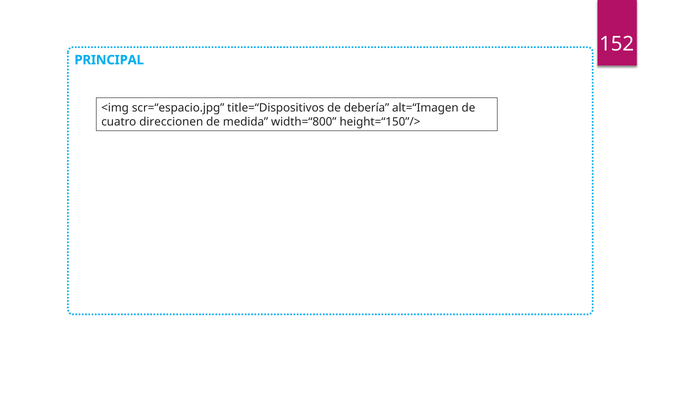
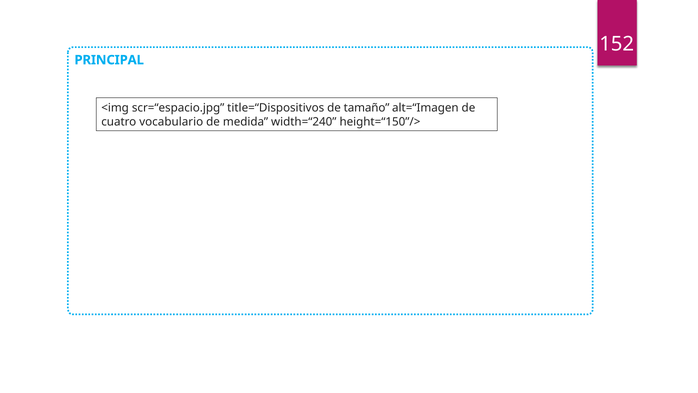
debería: debería -> tamaño (367, 108)
direccionen: direccionen -> vocabulario (171, 122)
width=“800: width=“800 -> width=“240 (304, 122)
